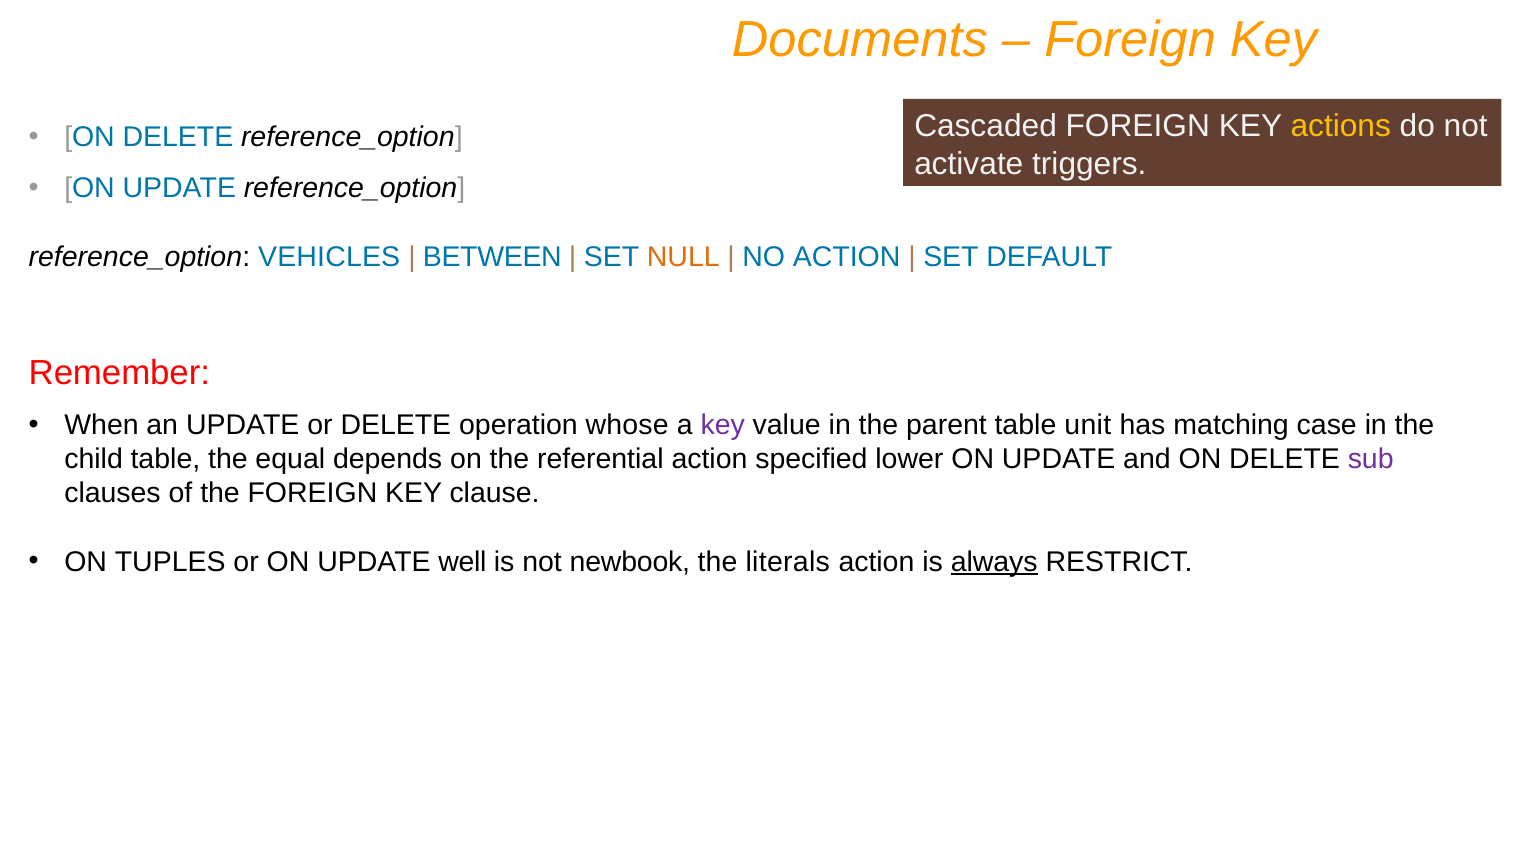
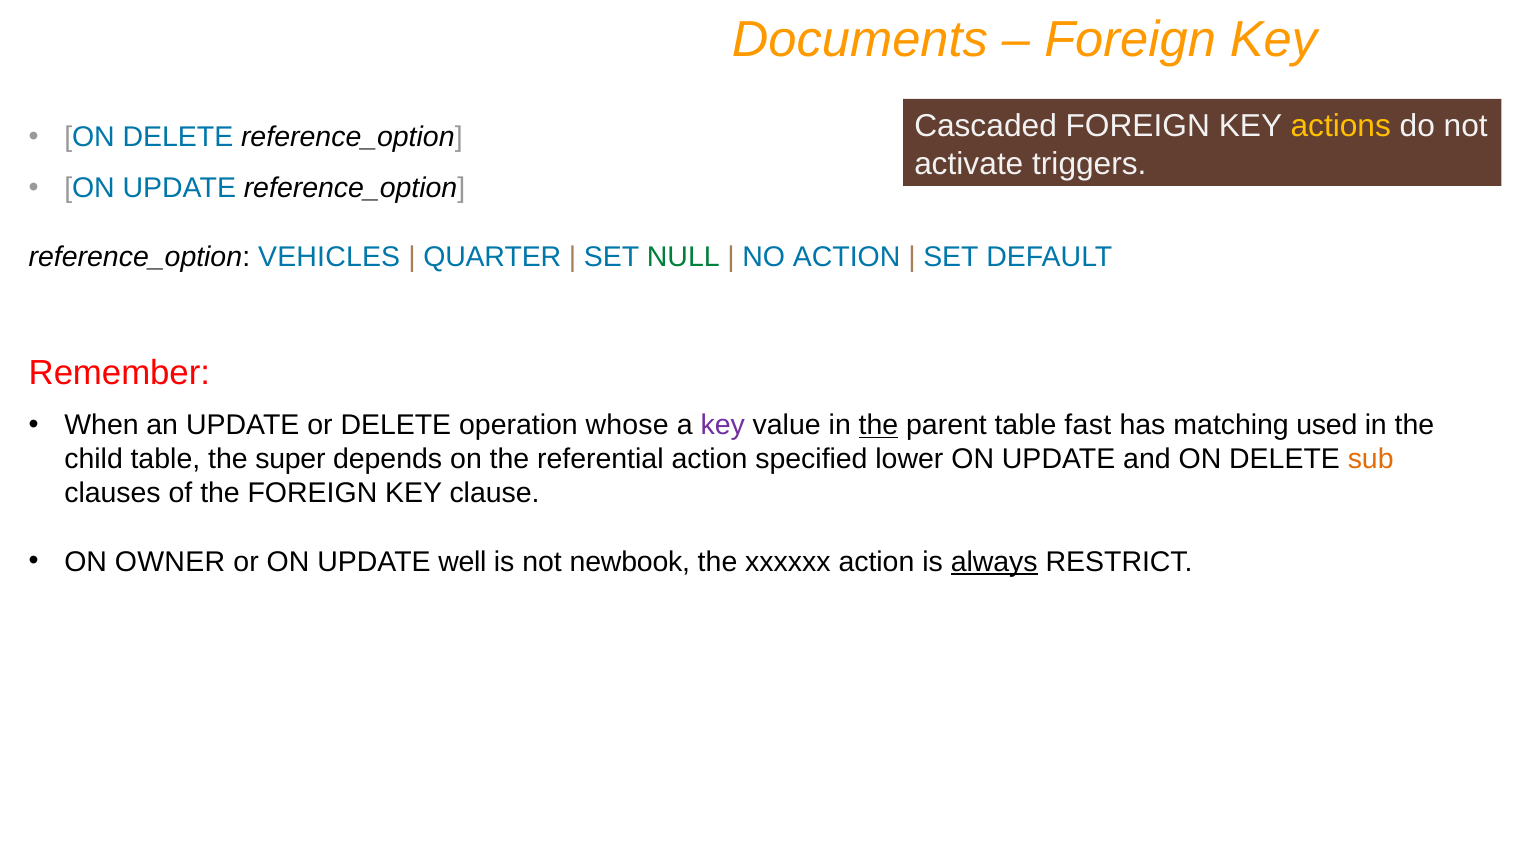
BETWEEN: BETWEEN -> QUARTER (492, 257)
NULL colour: orange -> green (683, 257)
the underline: none -> present (879, 425)
unit: unit -> fast (1088, 425)
case: case -> used (1327, 425)
equal: equal -> super (290, 460)
sub colour: purple -> orange (1371, 460)
TUPLES: TUPLES -> OWNER (170, 562)
literals: literals -> xxxxxx (788, 562)
